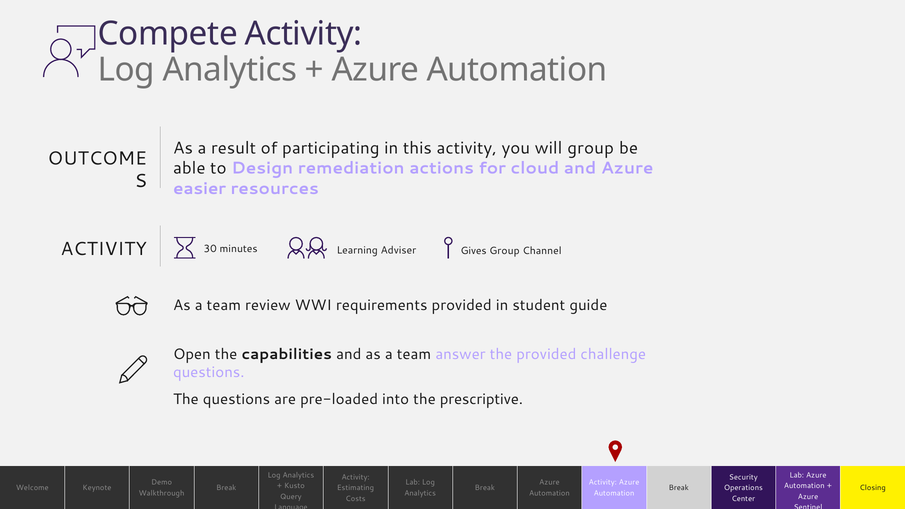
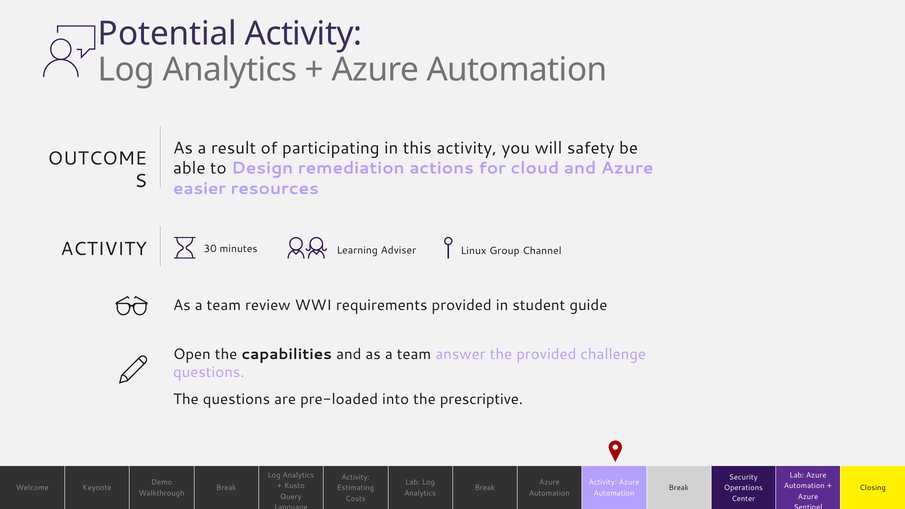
Compete: Compete -> Potential (168, 34)
will group: group -> safety (591, 148)
Gives: Gives -> Linux (473, 251)
